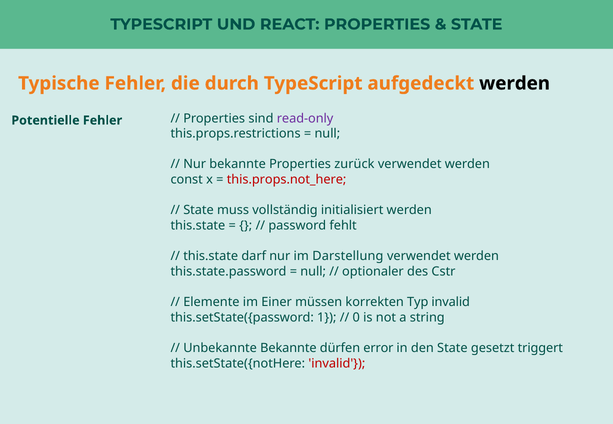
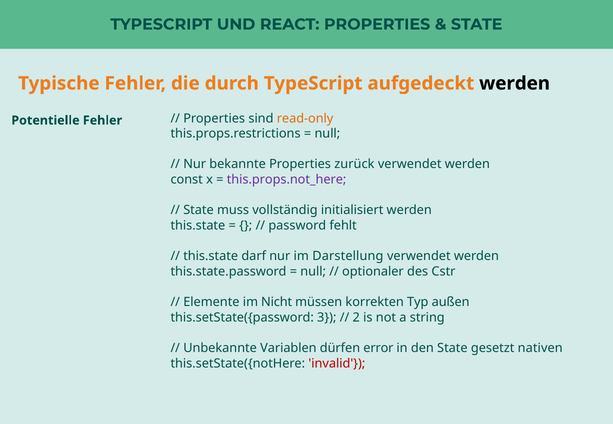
read-only colour: purple -> orange (305, 118)
this.props.not_here colour: red -> purple (287, 180)
Einer: Einer -> Nicht (277, 302)
Typ invalid: invalid -> außen (451, 302)
1: 1 -> 3 (327, 318)
0: 0 -> 2 (356, 318)
Unbekannte Bekannte: Bekannte -> Variablen (288, 348)
triggert: triggert -> nativen (540, 348)
